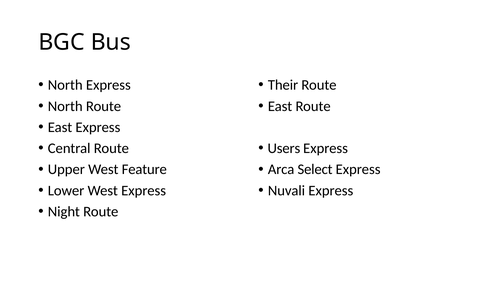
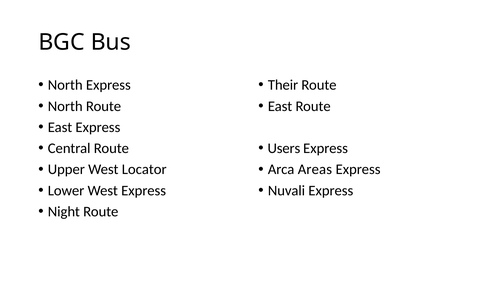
Feature: Feature -> Locator (144, 169)
Select: Select -> Areas (315, 169)
